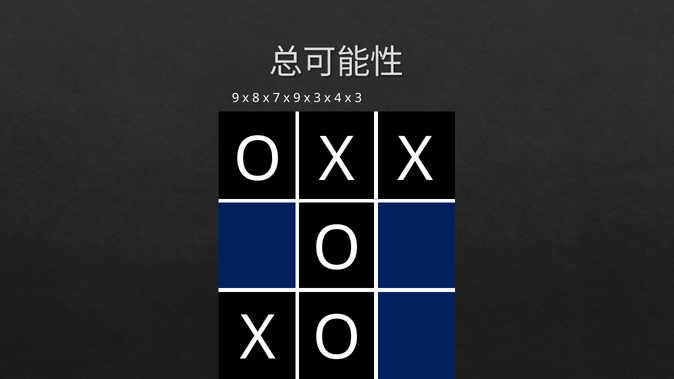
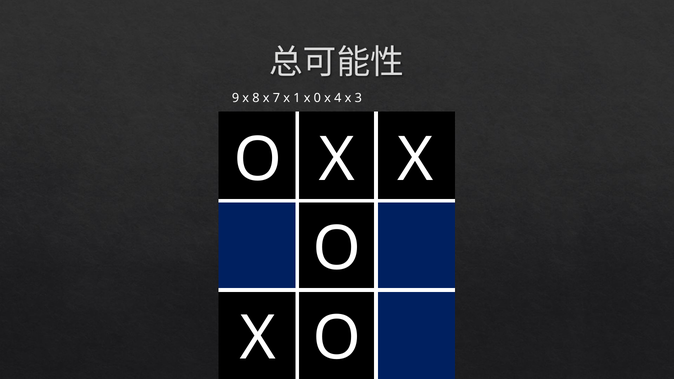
x 9: 9 -> 1 (297, 98)
3: 3 -> 0 (317, 98)
